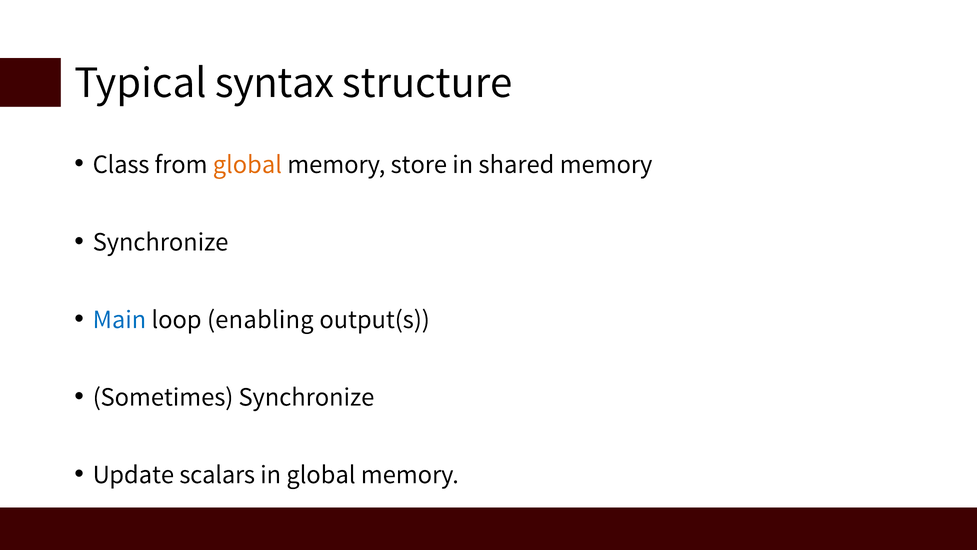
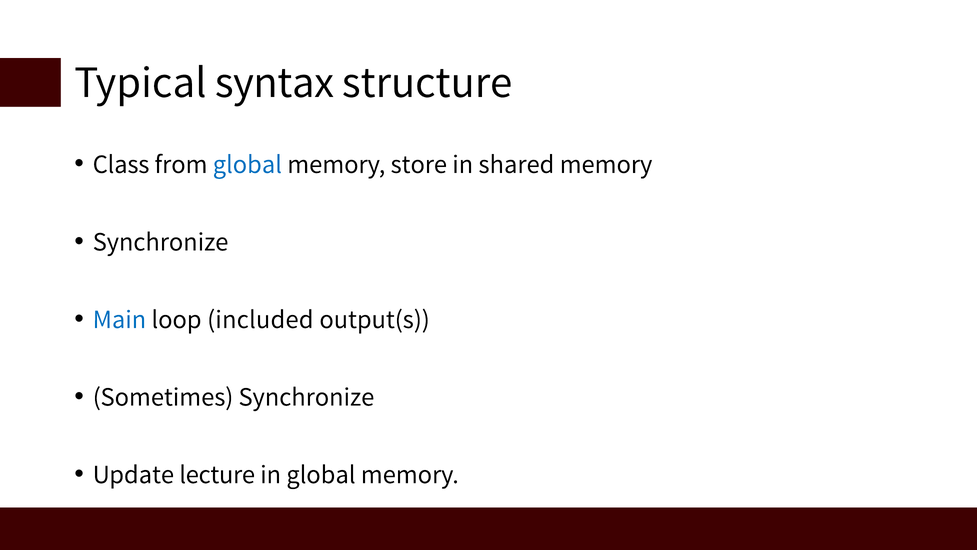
global colour: orange -> blue (247, 164)
enabling: enabling -> included (260, 319)
scalars: scalars -> lecture (217, 474)
